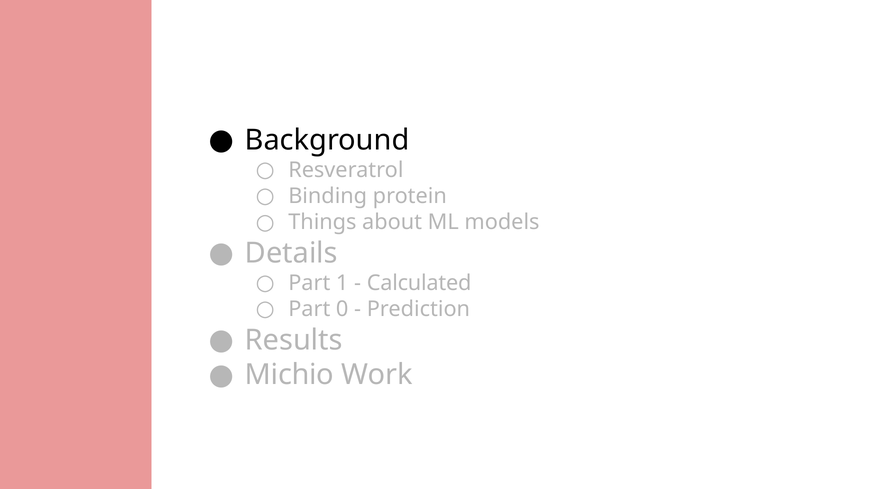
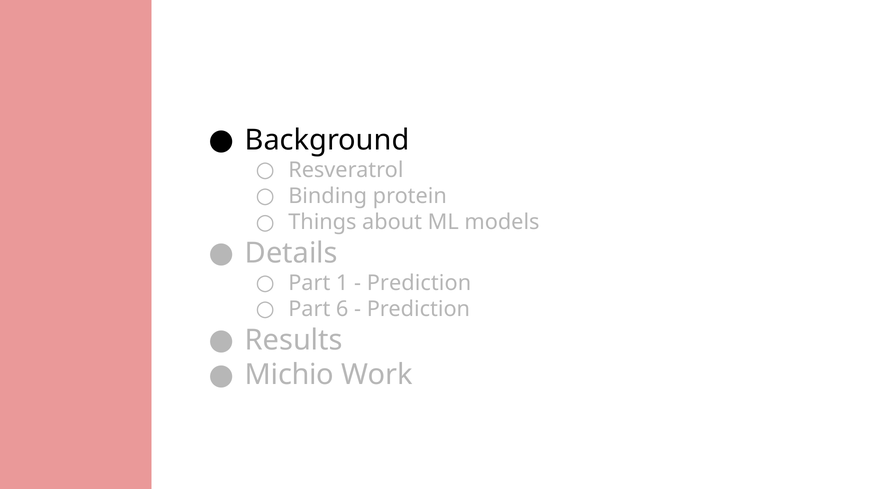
Calculated: Calculated -> Prediction (419, 283)
0: 0 -> 6 (342, 309)
